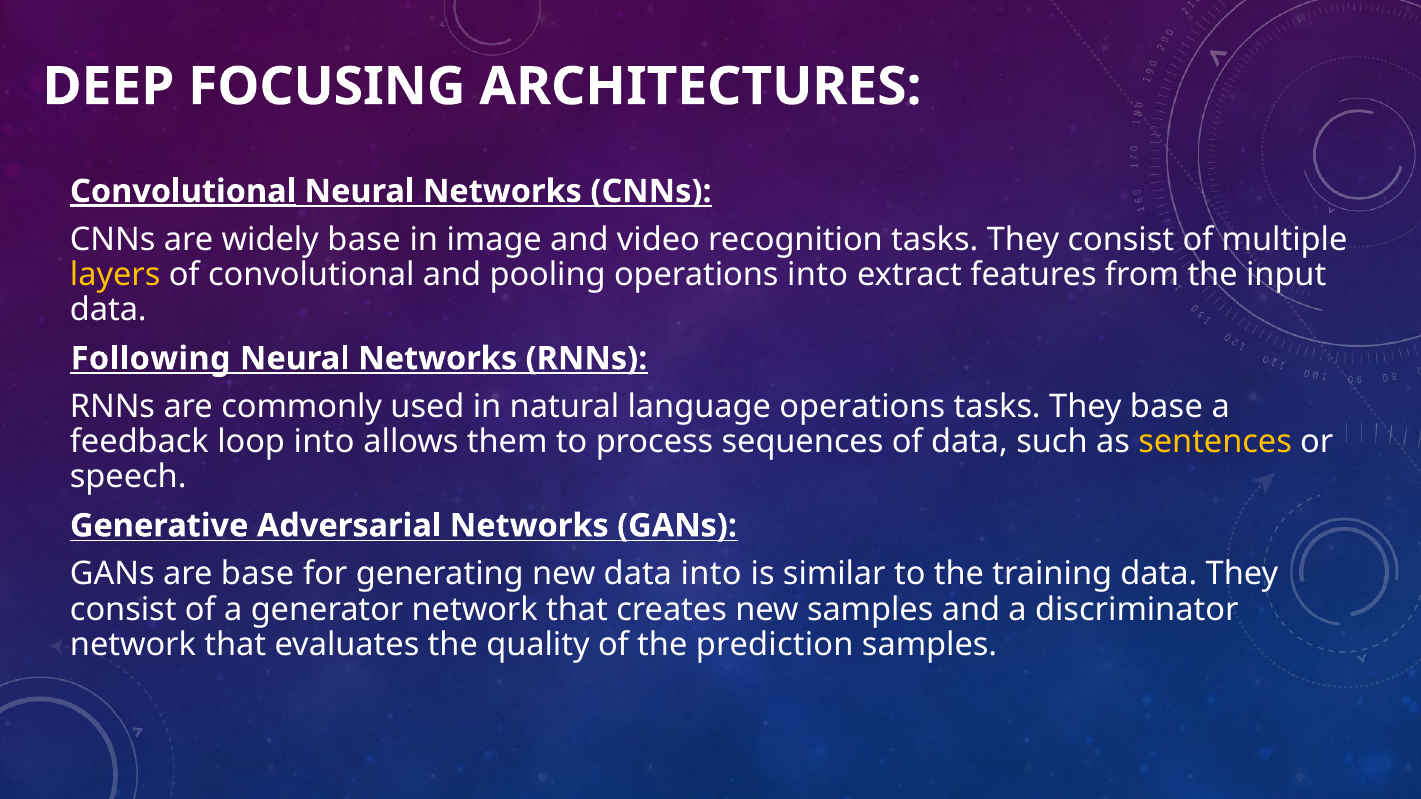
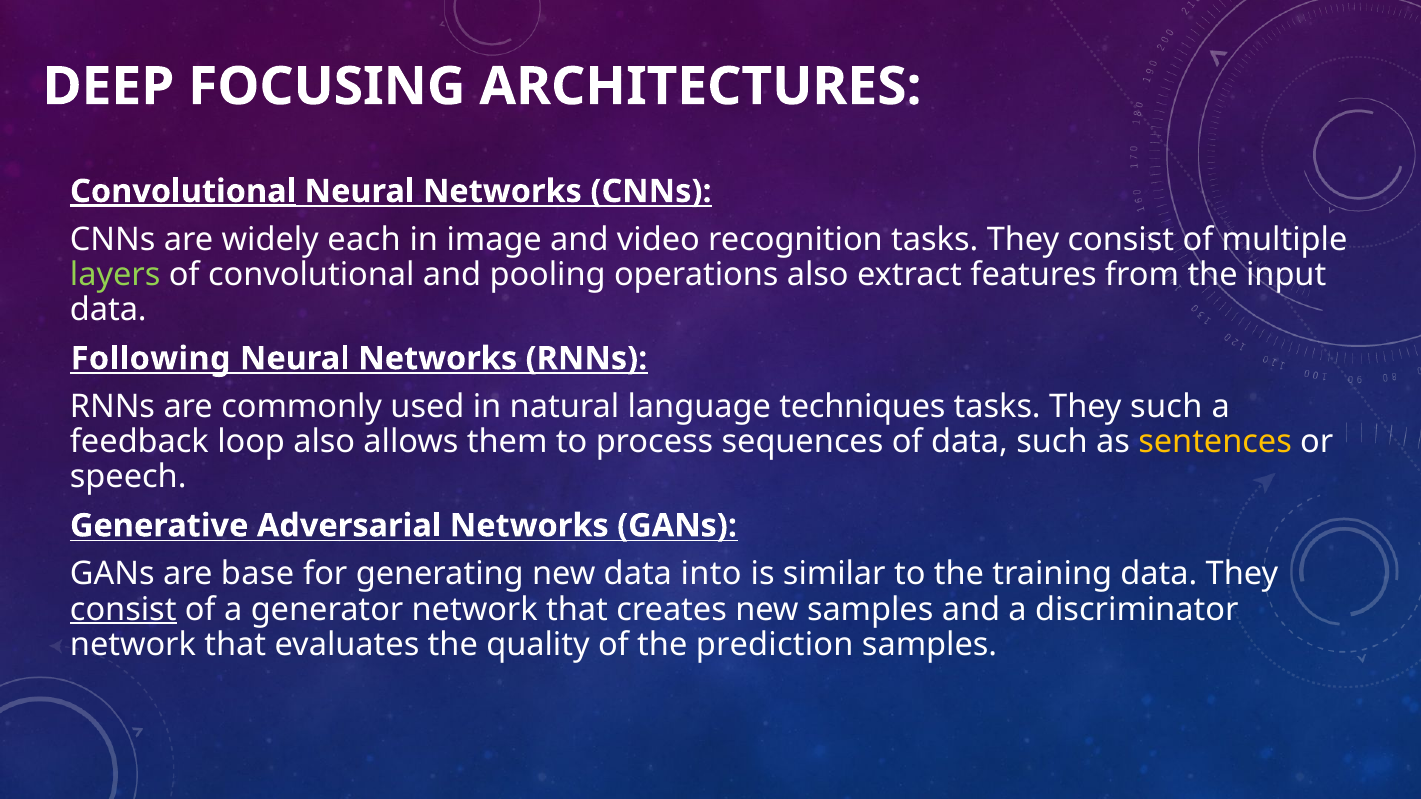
widely base: base -> each (364, 240)
layers colour: yellow -> light green (115, 275)
operations into: into -> also (818, 275)
language operations: operations -> techniques (862, 407)
They base: base -> such (1166, 407)
loop into: into -> also (324, 442)
consist underline: none -> present (123, 610)
